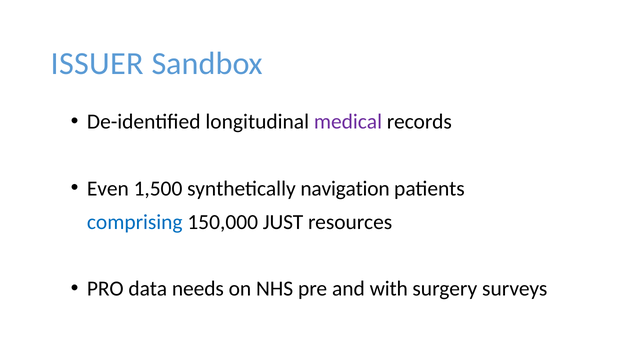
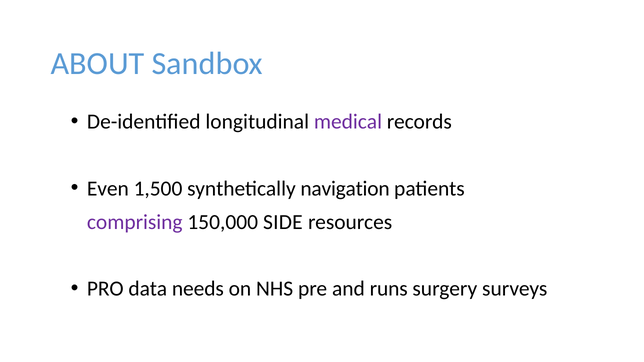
ISSUER: ISSUER -> ABOUT (98, 64)
comprising colour: blue -> purple (135, 222)
JUST: JUST -> SIDE (283, 222)
with: with -> runs (389, 289)
